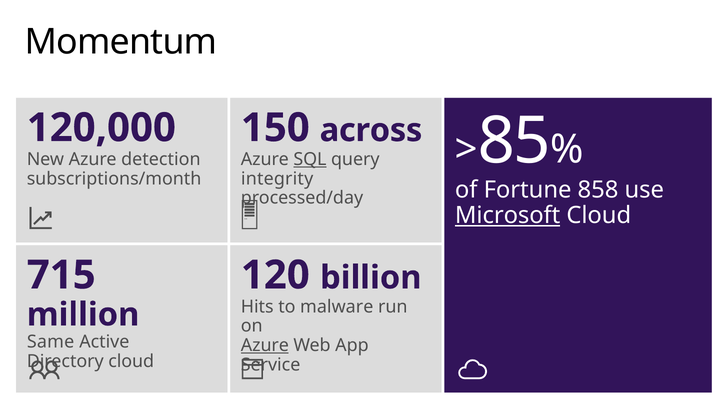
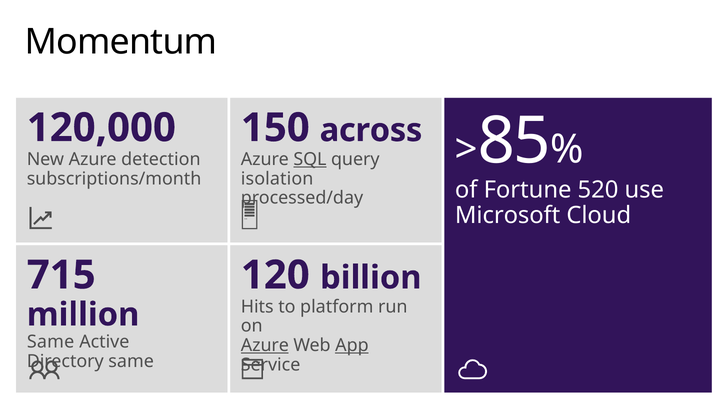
integrity: integrity -> isolation (277, 178)
858: 858 -> 520 (598, 190)
Microsoft underline: present -> none (508, 215)
malware: malware -> platform (337, 306)
App underline: none -> present (352, 345)
cloud: cloud -> same (131, 361)
